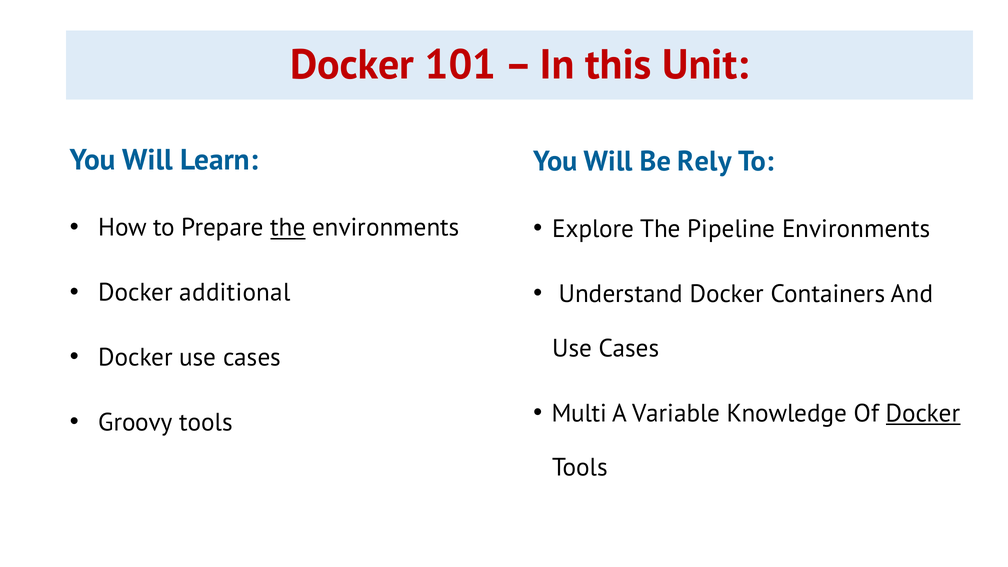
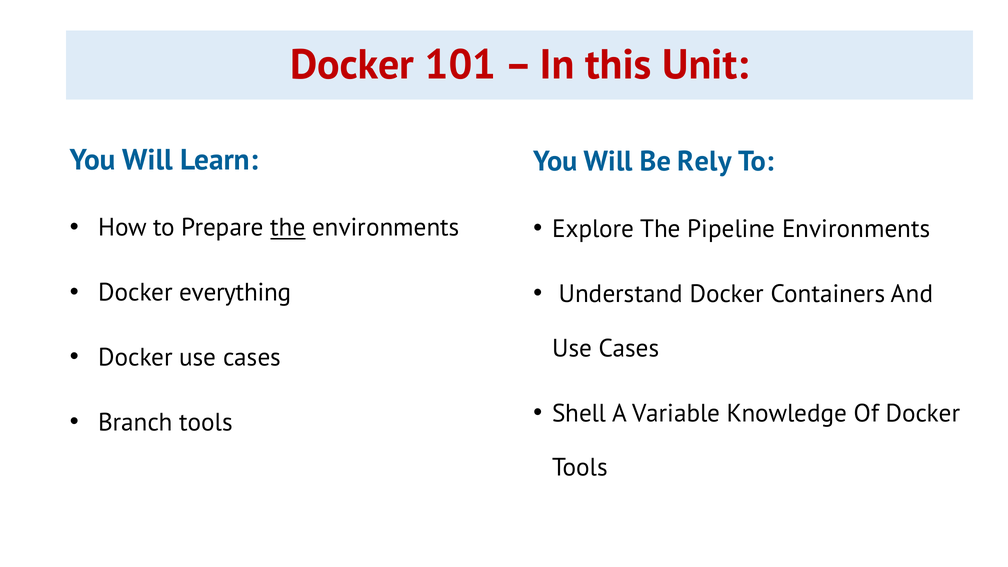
additional: additional -> everything (235, 293)
Multi: Multi -> Shell (579, 413)
Docker underline: present -> none (923, 413)
Groovy: Groovy -> Branch (135, 422)
